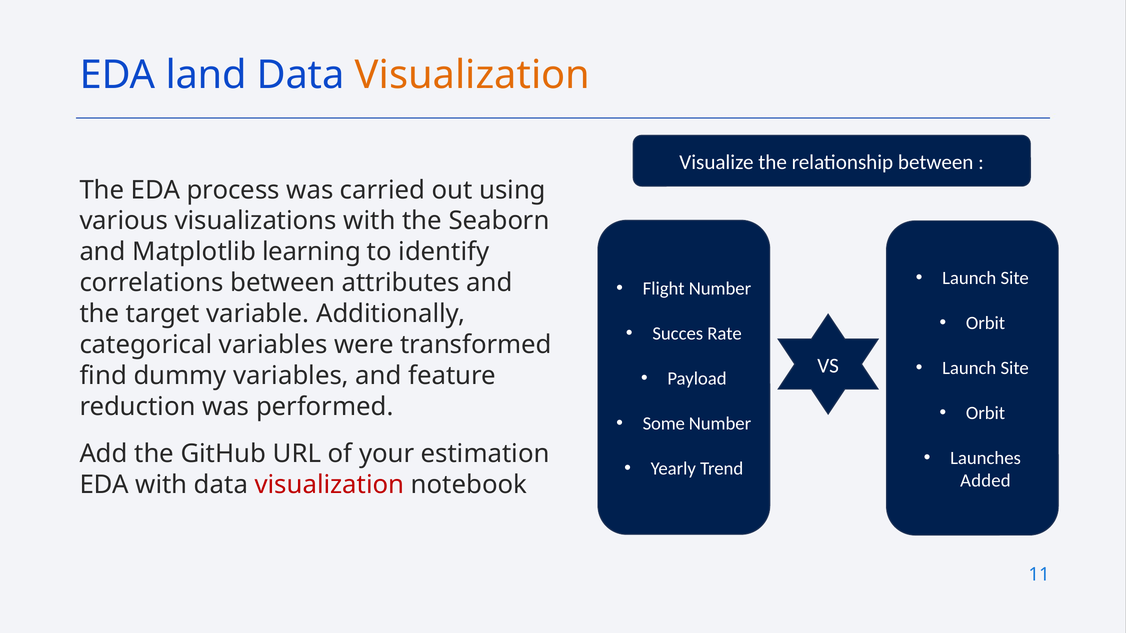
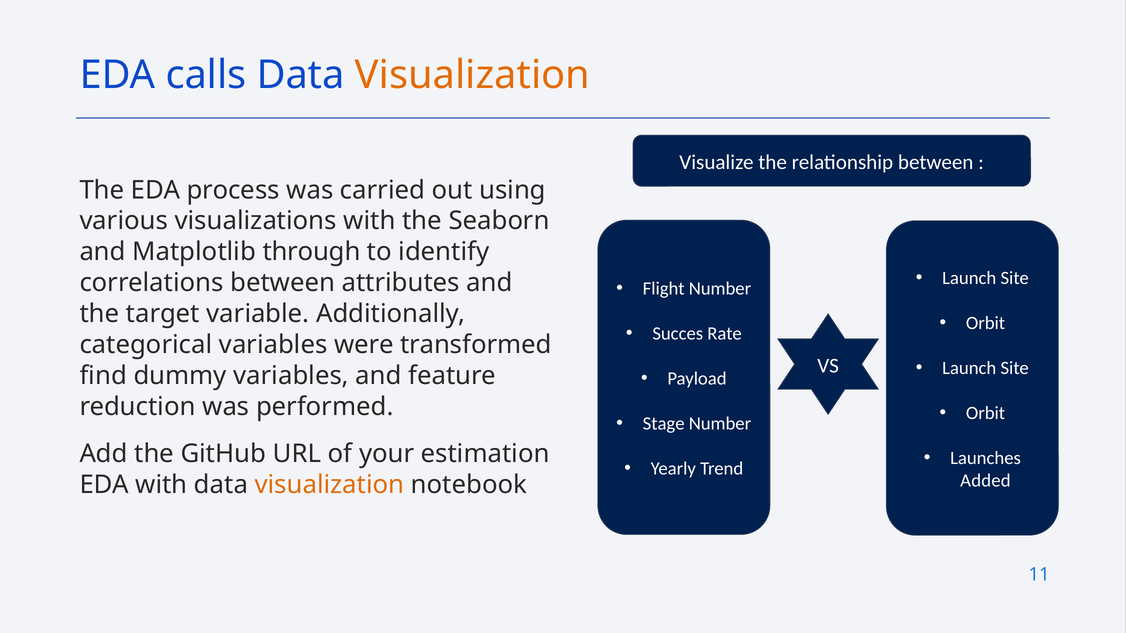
land: land -> calls (206, 75)
learning: learning -> through (312, 252)
Some: Some -> Stage (664, 424)
visualization colour: red -> orange (330, 485)
